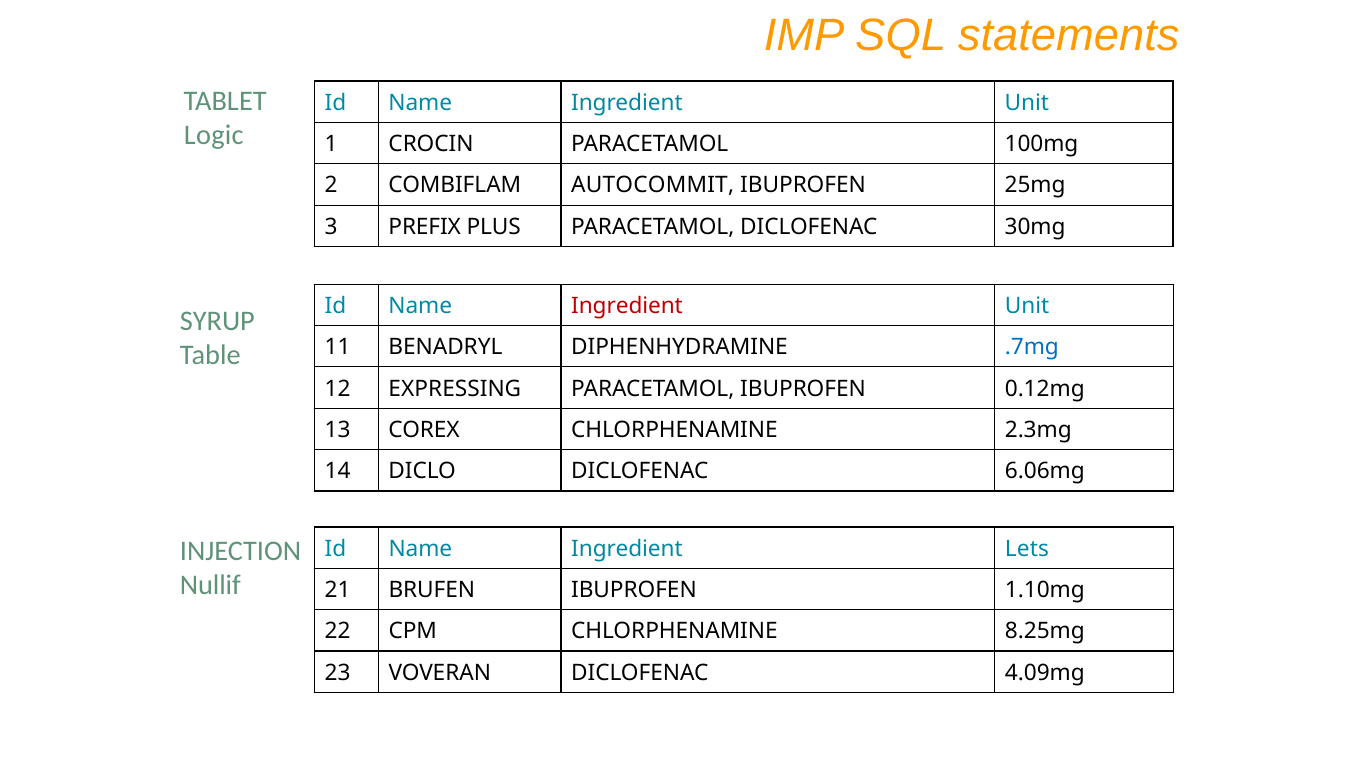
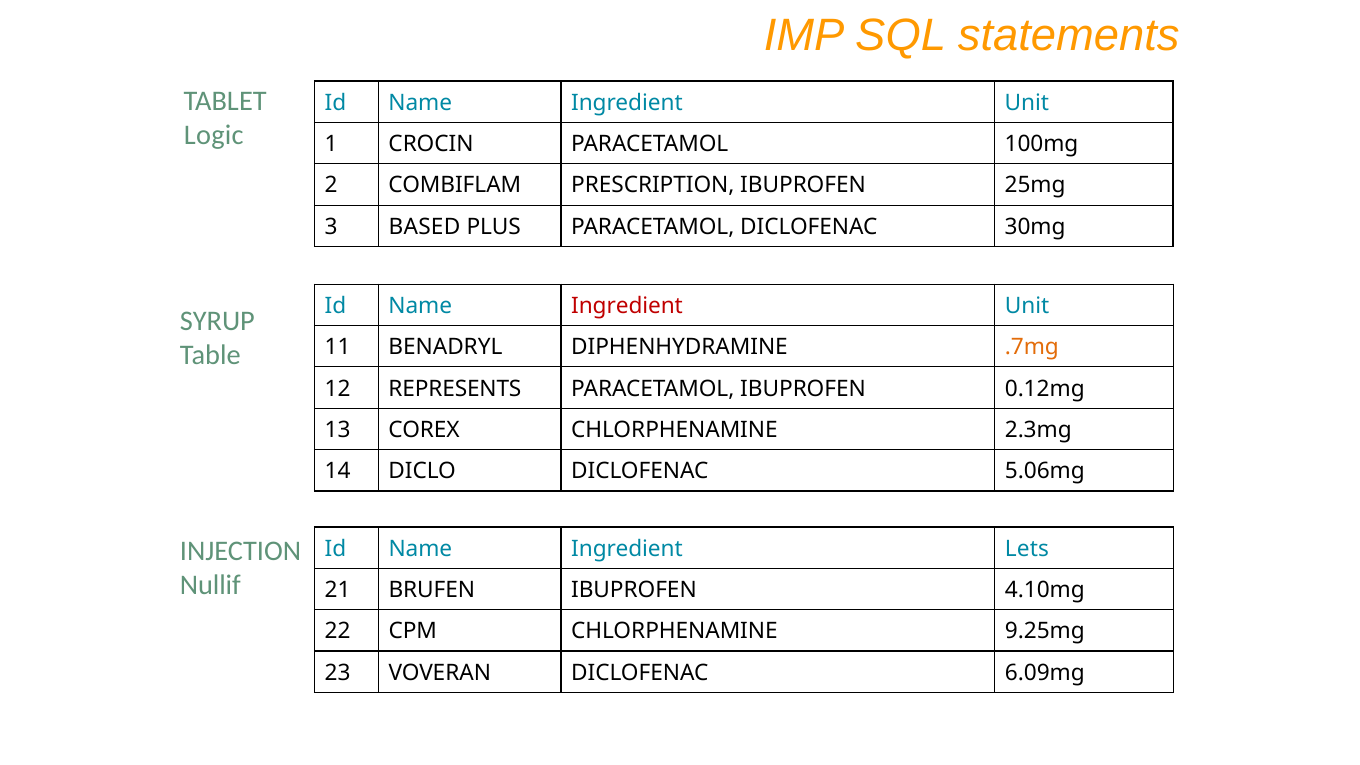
AUTOCOMMIT: AUTOCOMMIT -> PRESCRIPTION (653, 186)
PREFIX: PREFIX -> BASED (425, 227)
.7mg colour: blue -> orange (1032, 347)
EXPRESSING: EXPRESSING -> REPRESENTS (455, 389)
6.06mg: 6.06mg -> 5.06mg (1045, 471)
1.10mg: 1.10mg -> 4.10mg (1045, 590)
8.25mg: 8.25mg -> 9.25mg (1045, 631)
4.09mg: 4.09mg -> 6.09mg (1045, 673)
